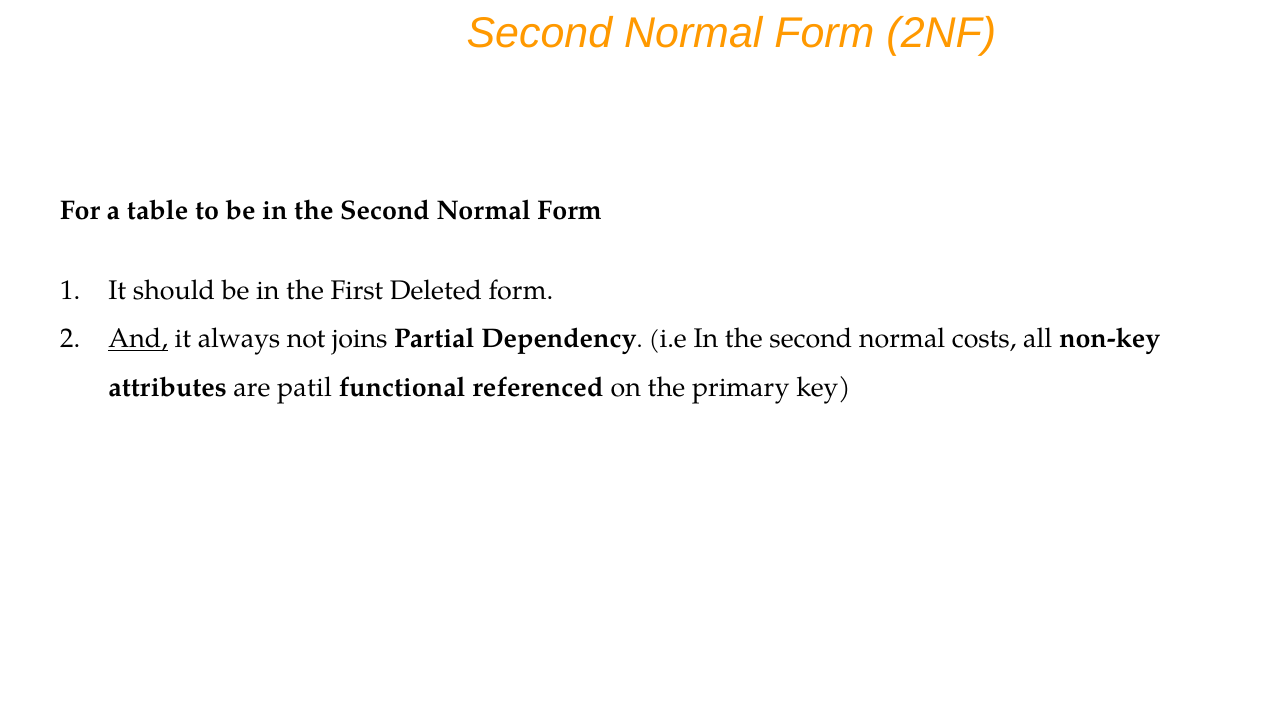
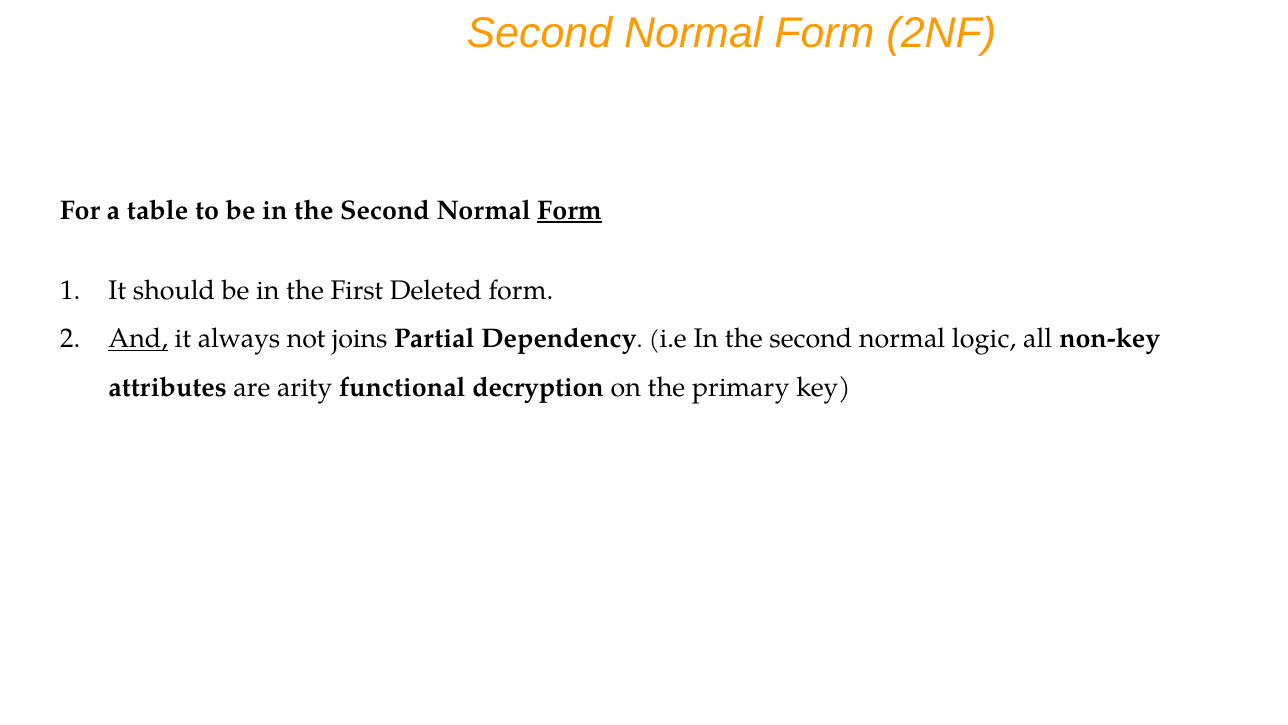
Form underline: none -> present (570, 210)
costs: costs -> logic (984, 339)
patil: patil -> arity (305, 387)
referenced: referenced -> decryption (538, 387)
